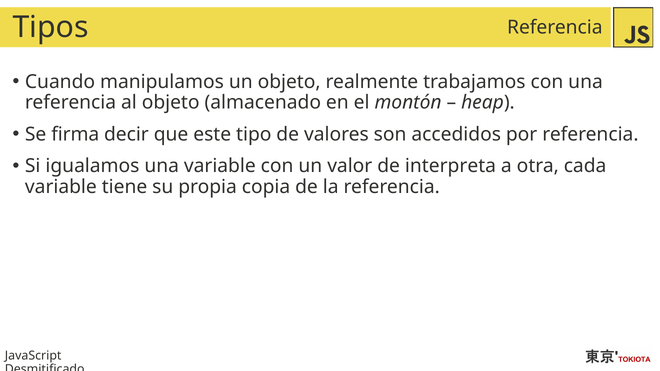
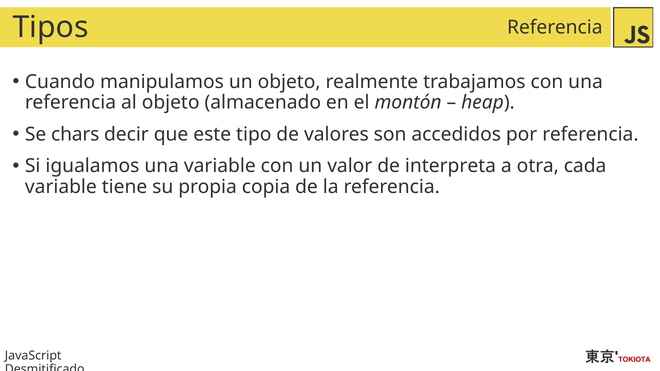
firma: firma -> chars (75, 134)
